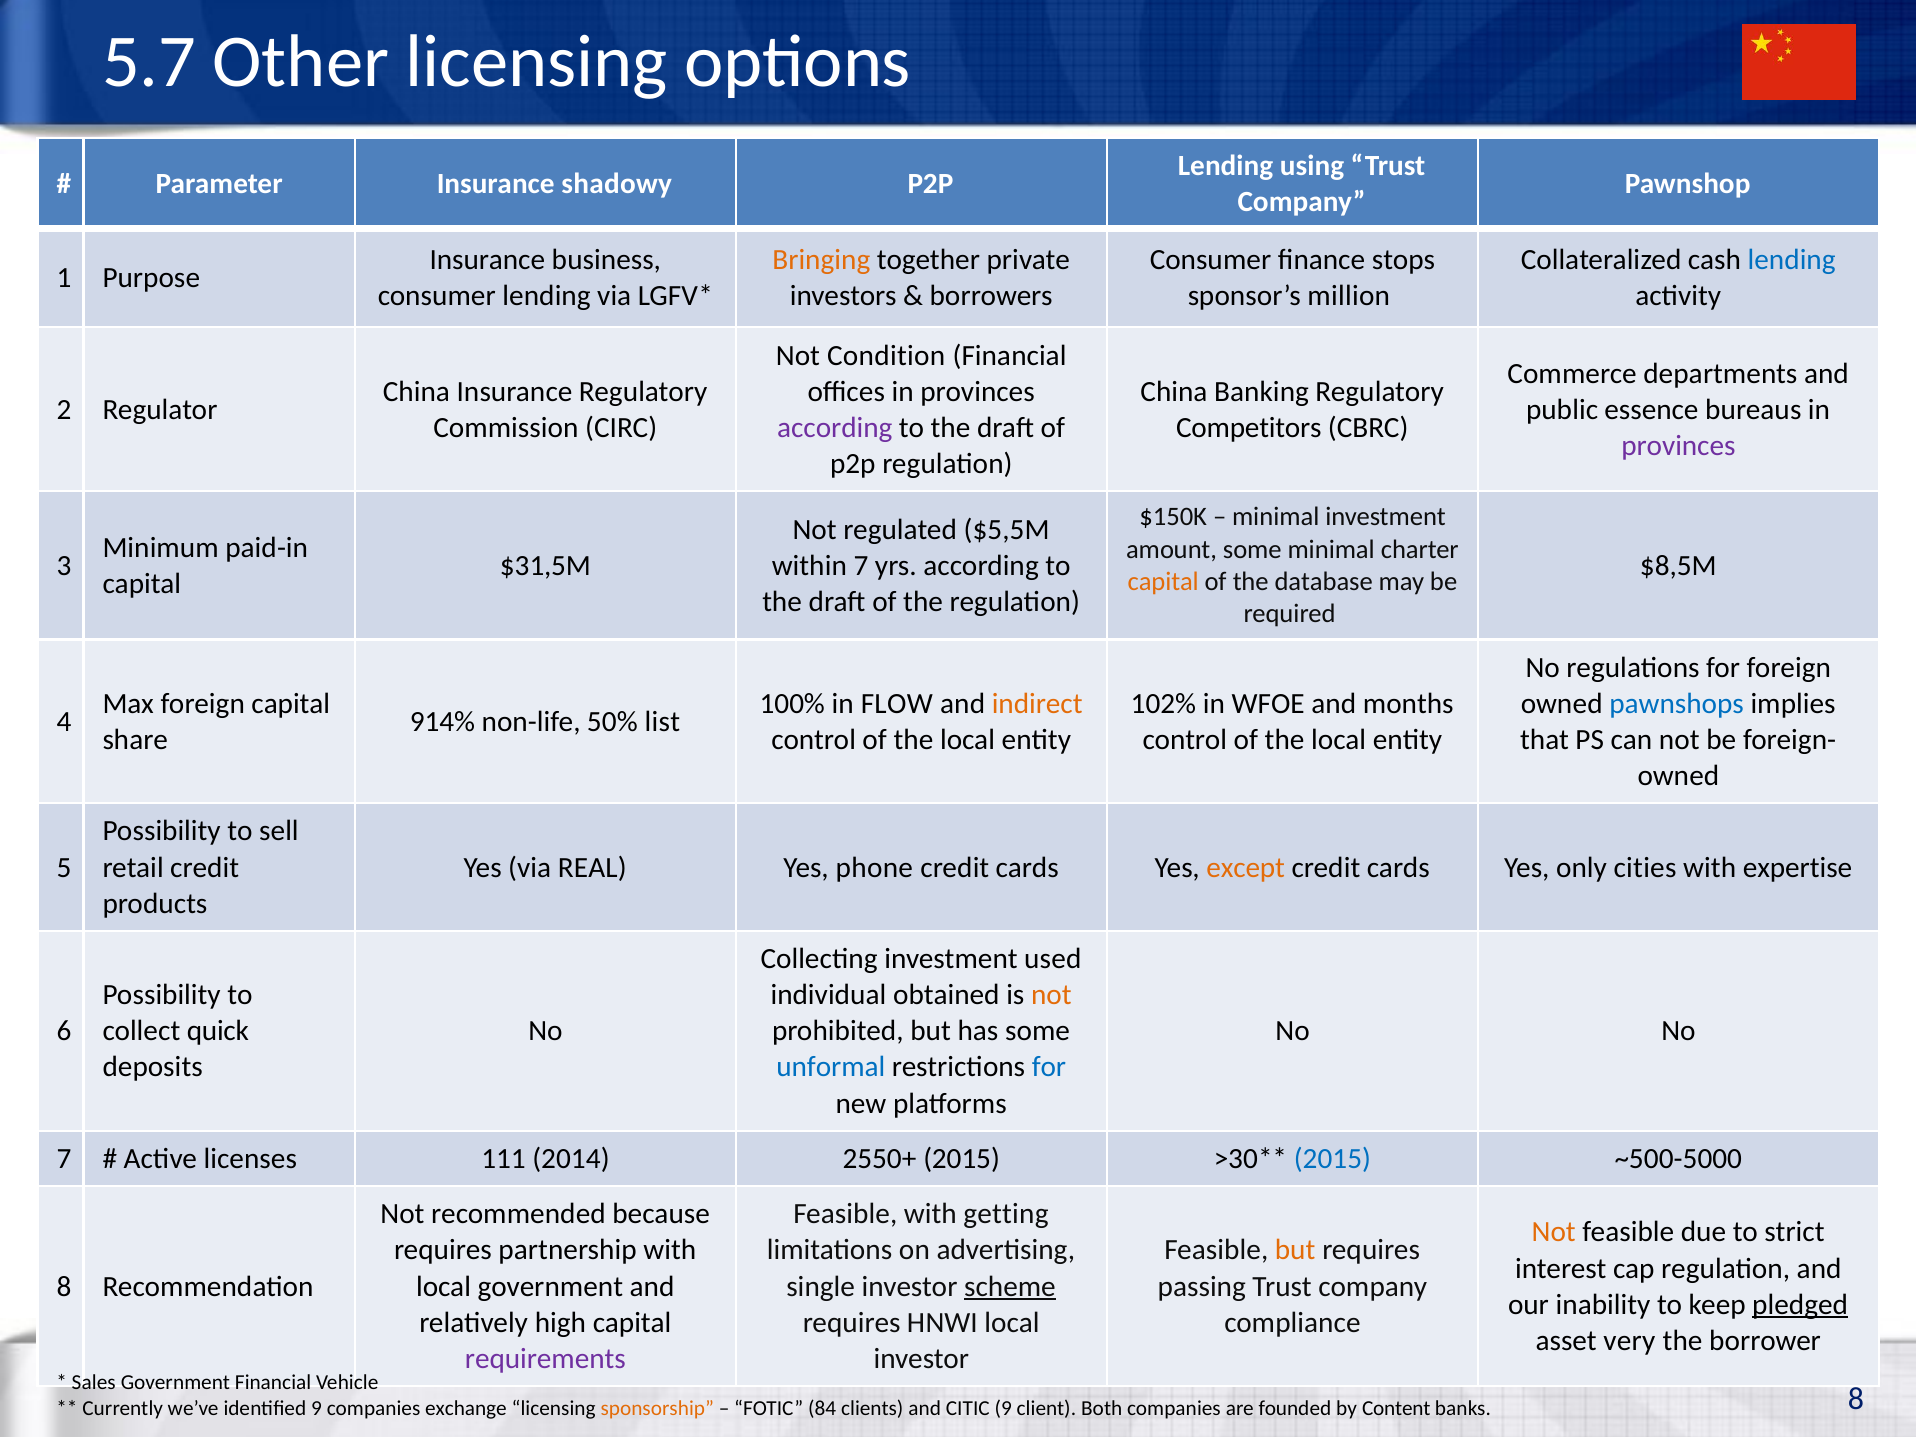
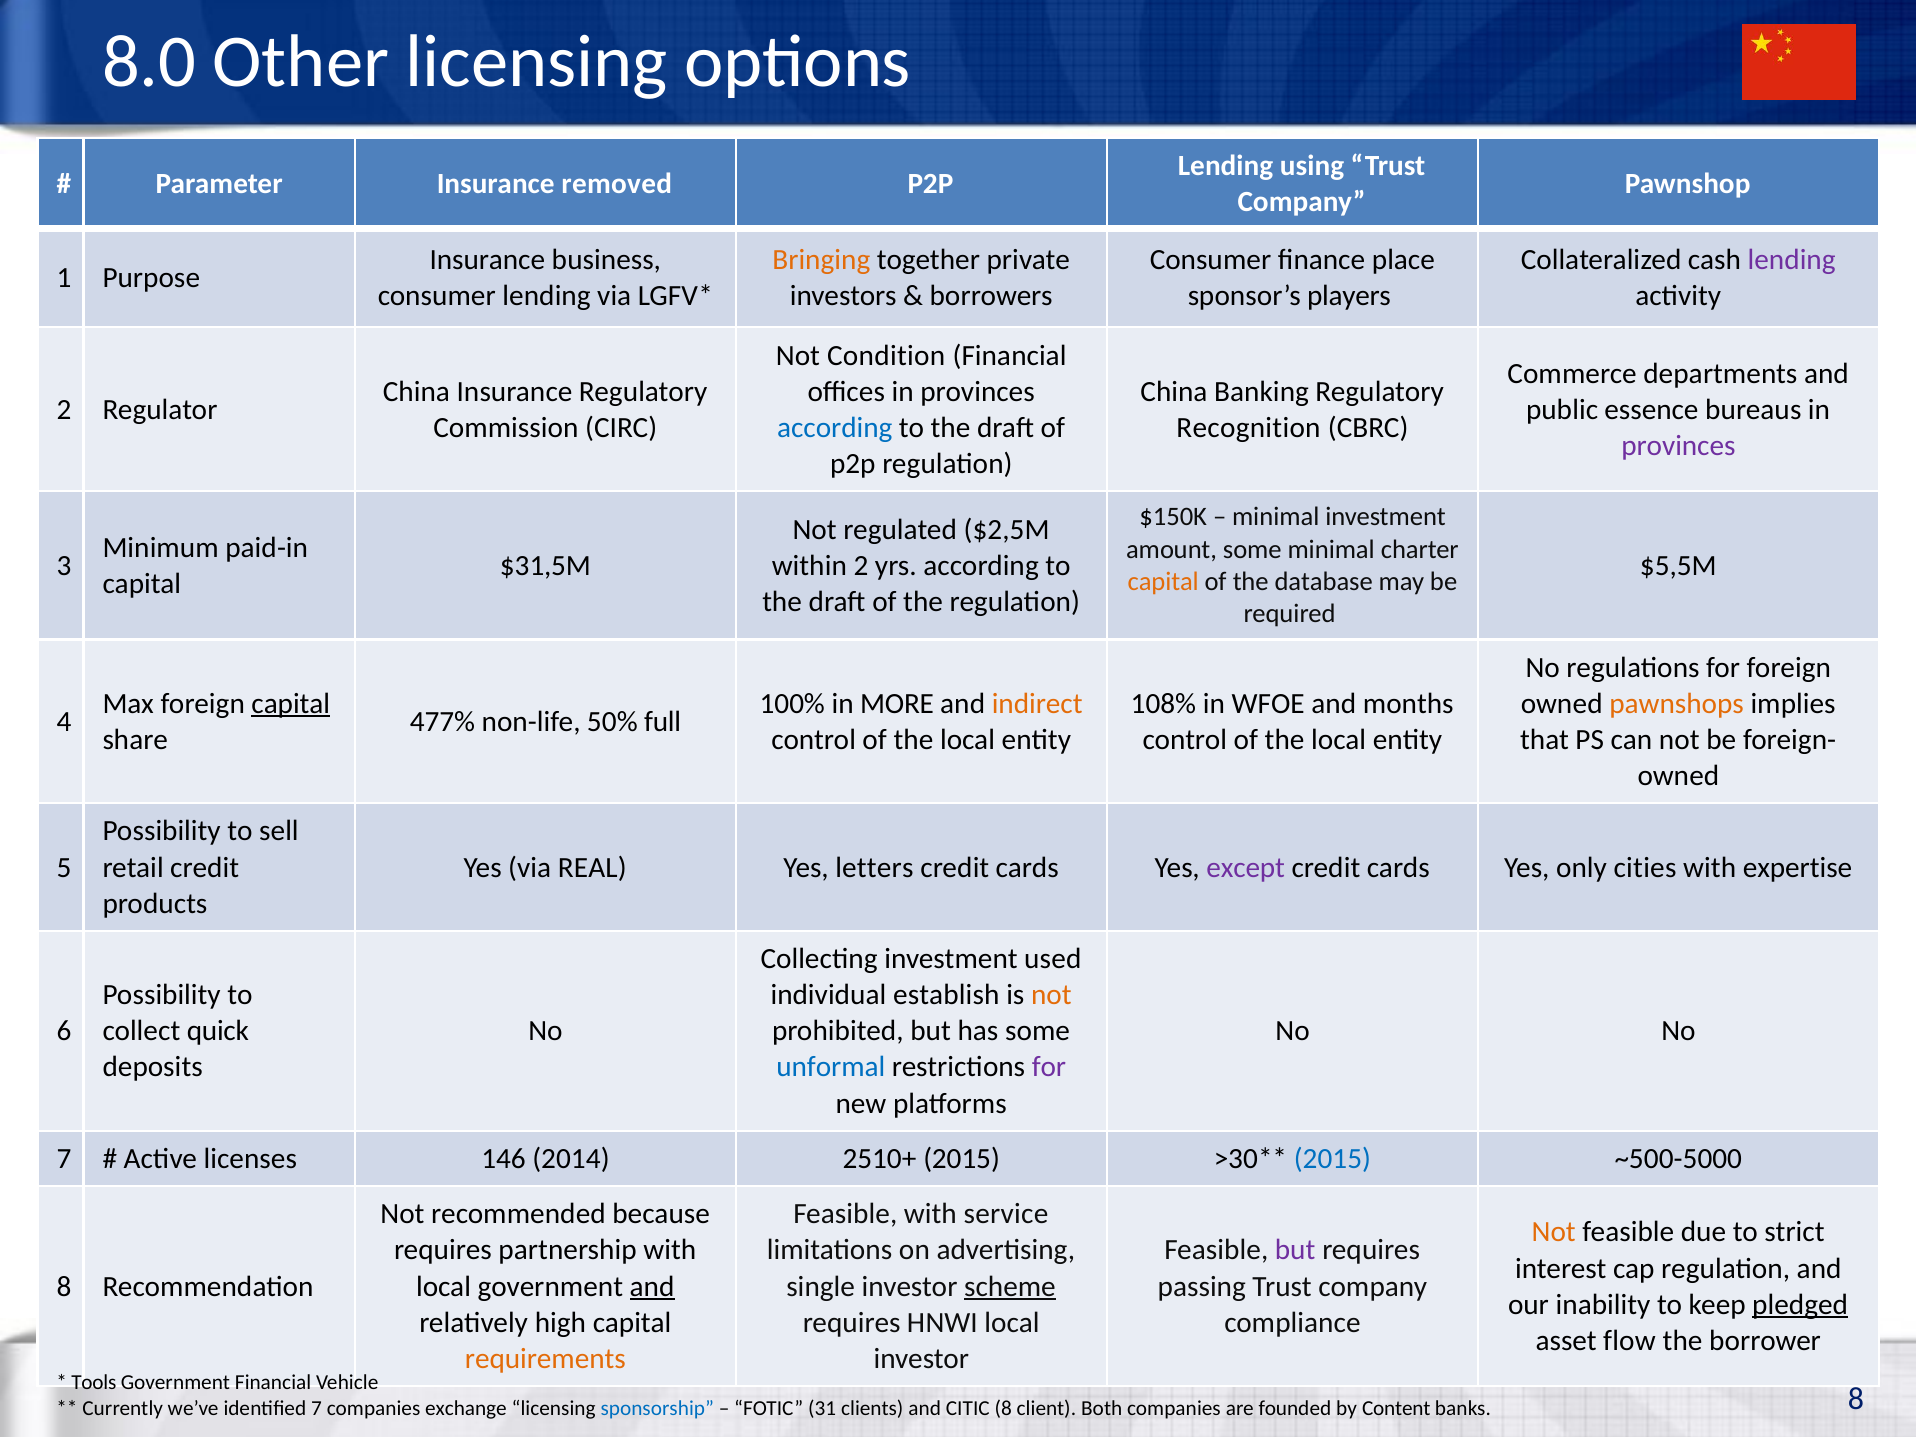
5.7: 5.7 -> 8.0 (149, 62)
shadowy: shadowy -> removed (617, 184)
stops: stops -> place (1403, 260)
lending colour: blue -> purple (1792, 260)
million: million -> players (1349, 296)
according colour: purple -> blue (835, 428)
Competitors: Competitors -> Recognition (1249, 428)
$5,5M: $5,5M -> $2,5M (1007, 530)
within 7: 7 -> 2 (861, 566)
$8,5M: $8,5M -> $5,5M (1678, 566)
capital underline: none -> present (291, 704)
FLOW: FLOW -> MORE (897, 704)
102%: 102% -> 108% (1163, 704)
pawnshops colour: blue -> orange (1677, 704)
914%: 914% -> 477% (442, 722)
list: list -> full (663, 722)
phone: phone -> letters (874, 867)
except colour: orange -> purple (1246, 867)
obtained: obtained -> establish (946, 995)
for colour: blue -> purple (1049, 1067)
111: 111 -> 146 (504, 1159)
2550+: 2550+ -> 2510+ (879, 1159)
getting: getting -> service (1006, 1214)
but colour: orange -> purple (1295, 1250)
and underline: none -> present (652, 1286)
very: very -> flow (1629, 1341)
requirements colour: purple -> orange (545, 1359)
Sales: Sales -> Tools (94, 1383)
identified 9: 9 -> 7 (317, 1408)
sponsorship colour: orange -> blue (657, 1408)
84: 84 -> 31 (822, 1408)
CITIC 9: 9 -> 8 (1003, 1408)
